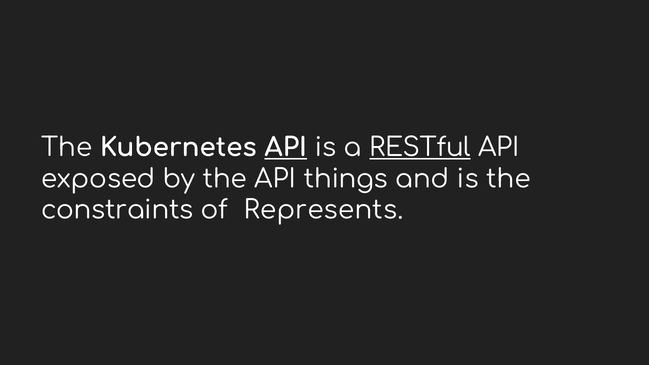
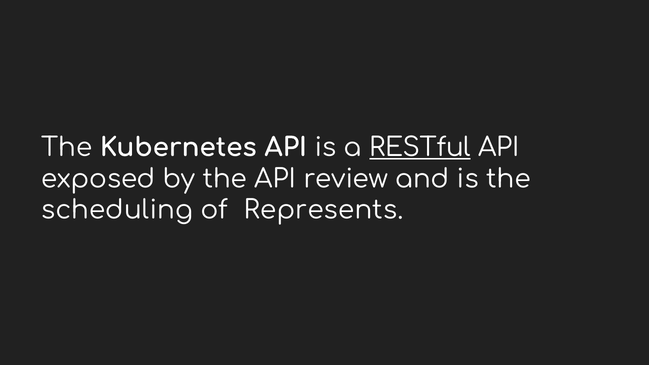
API underline: present -> none (286, 148)
things: things -> review (346, 179)
constraints: constraints -> scheduling (117, 210)
